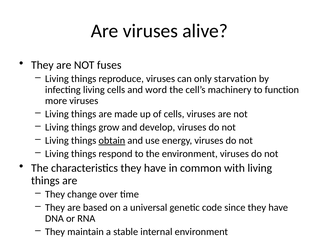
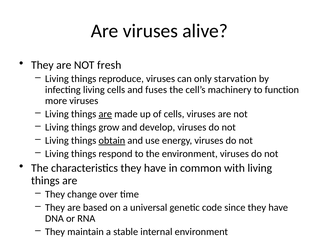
fuses: fuses -> fresh (109, 65)
word: word -> fuses (156, 90)
are underline: none -> present (105, 114)
